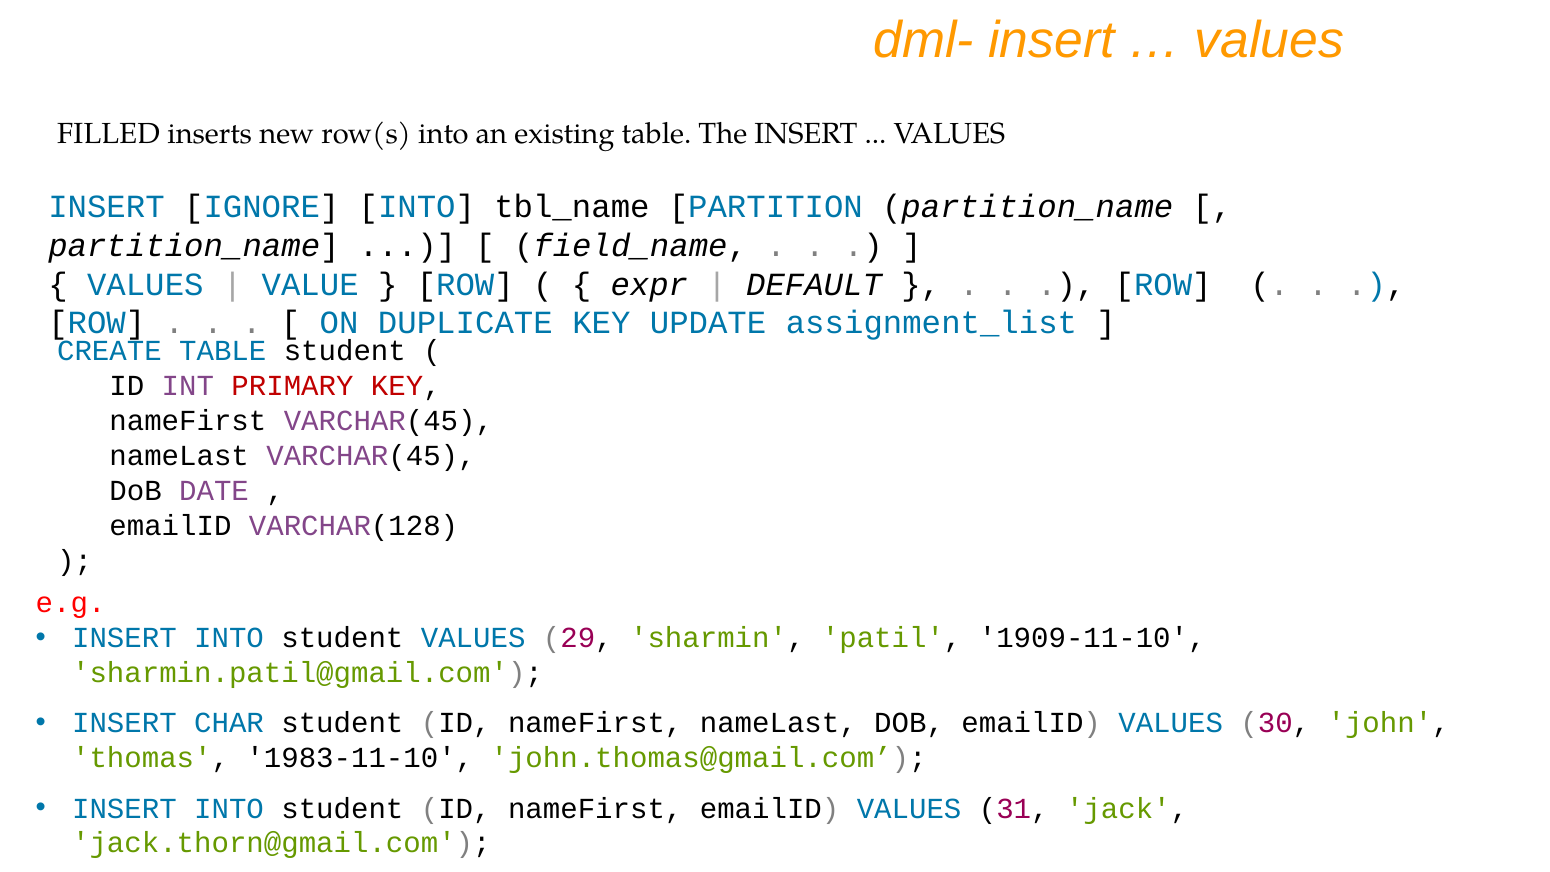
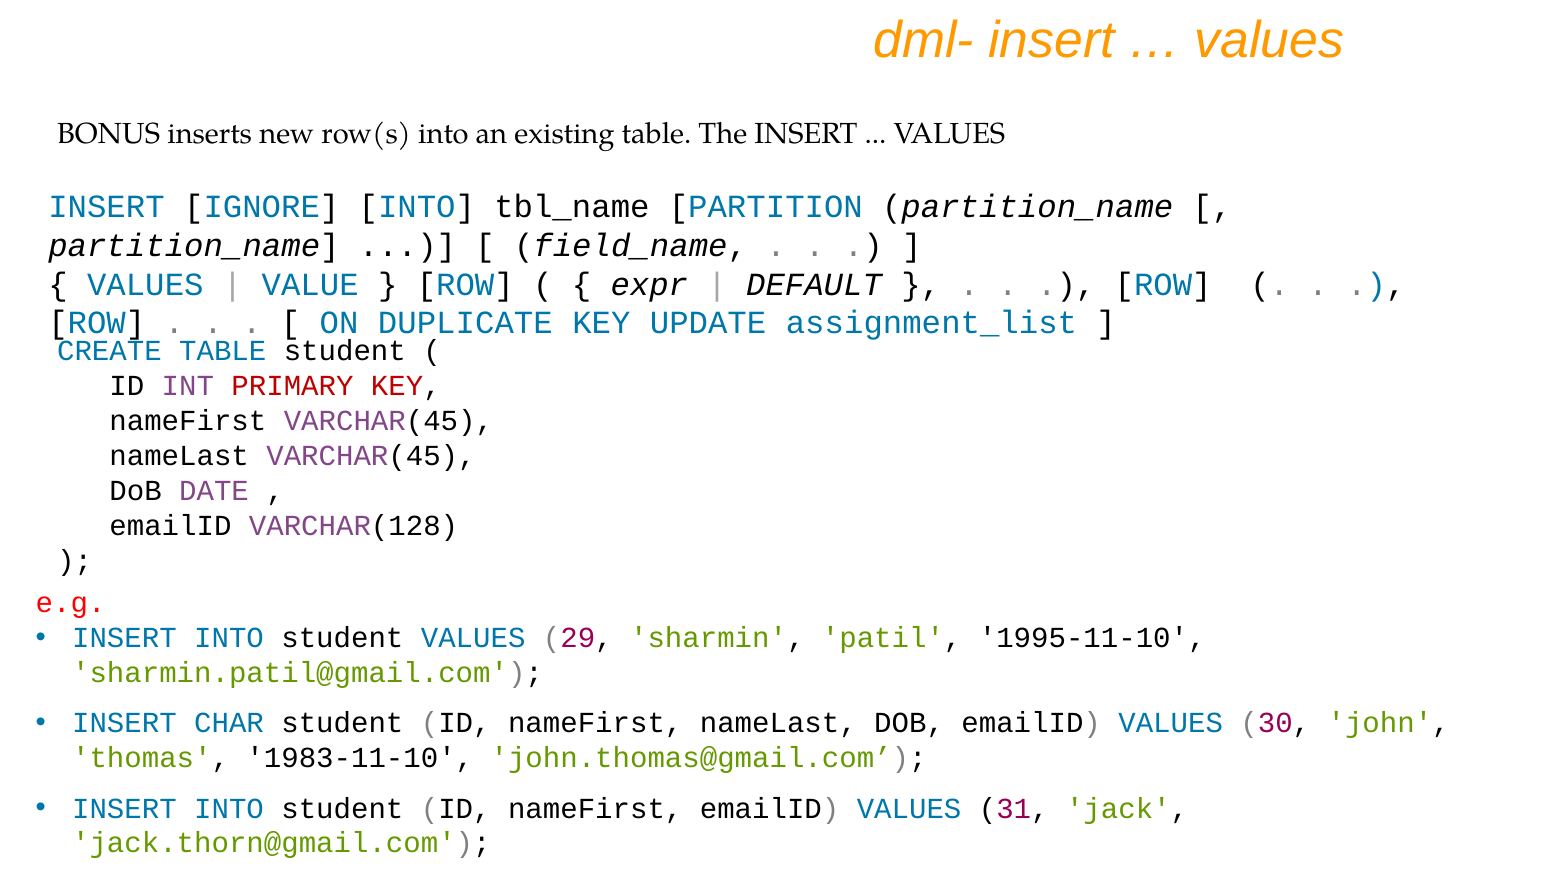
FILLED: FILLED -> BONUS (109, 134)
1909-11-10: 1909-11-10 -> 1995-11-10 (1092, 638)
